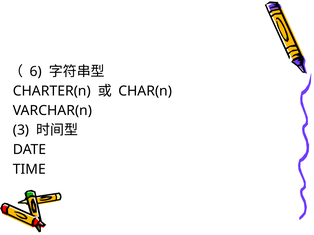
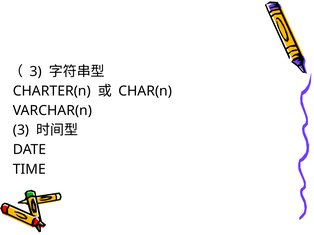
6: 6 -> 3 (36, 72)
